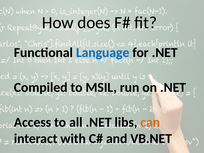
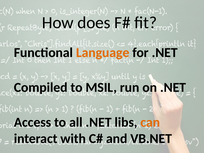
Language colour: blue -> orange (103, 53)
